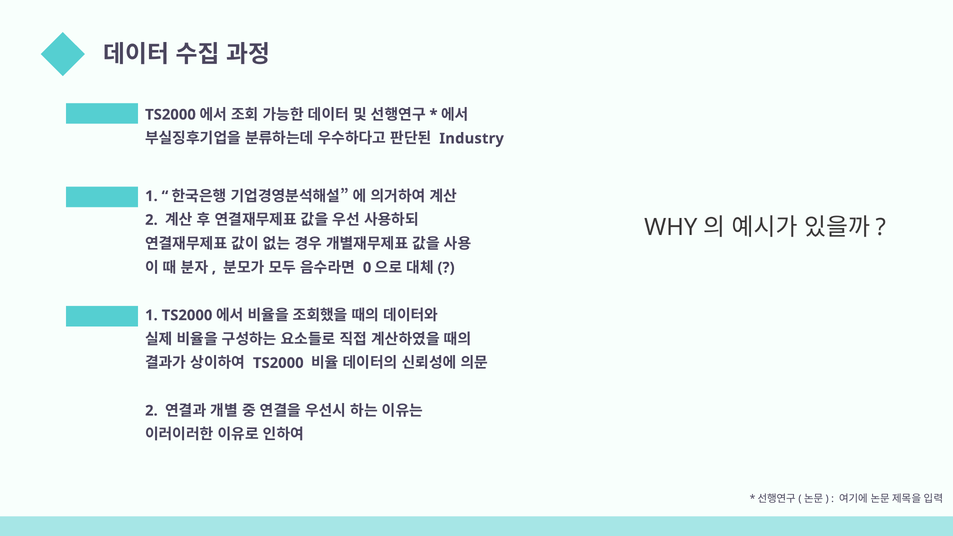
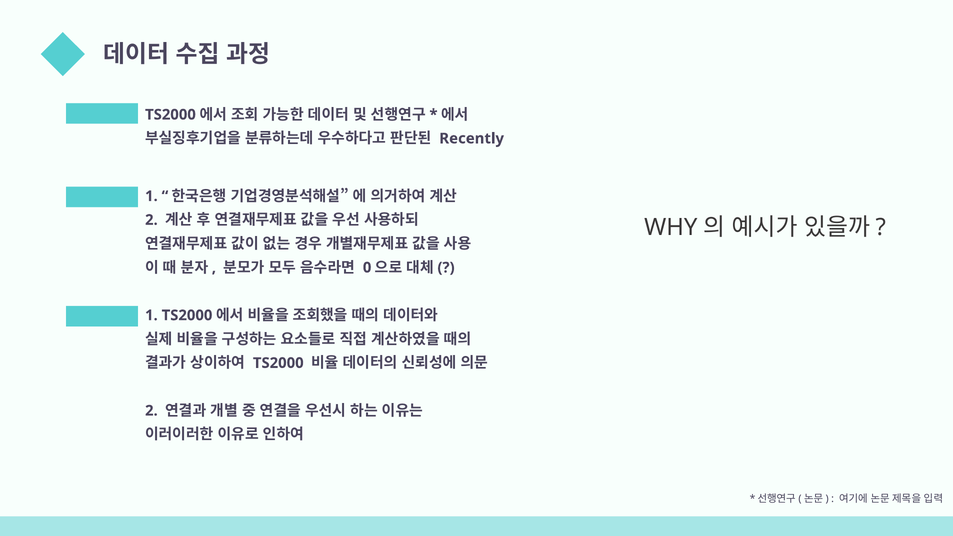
Industry: Industry -> Recently (472, 138)
